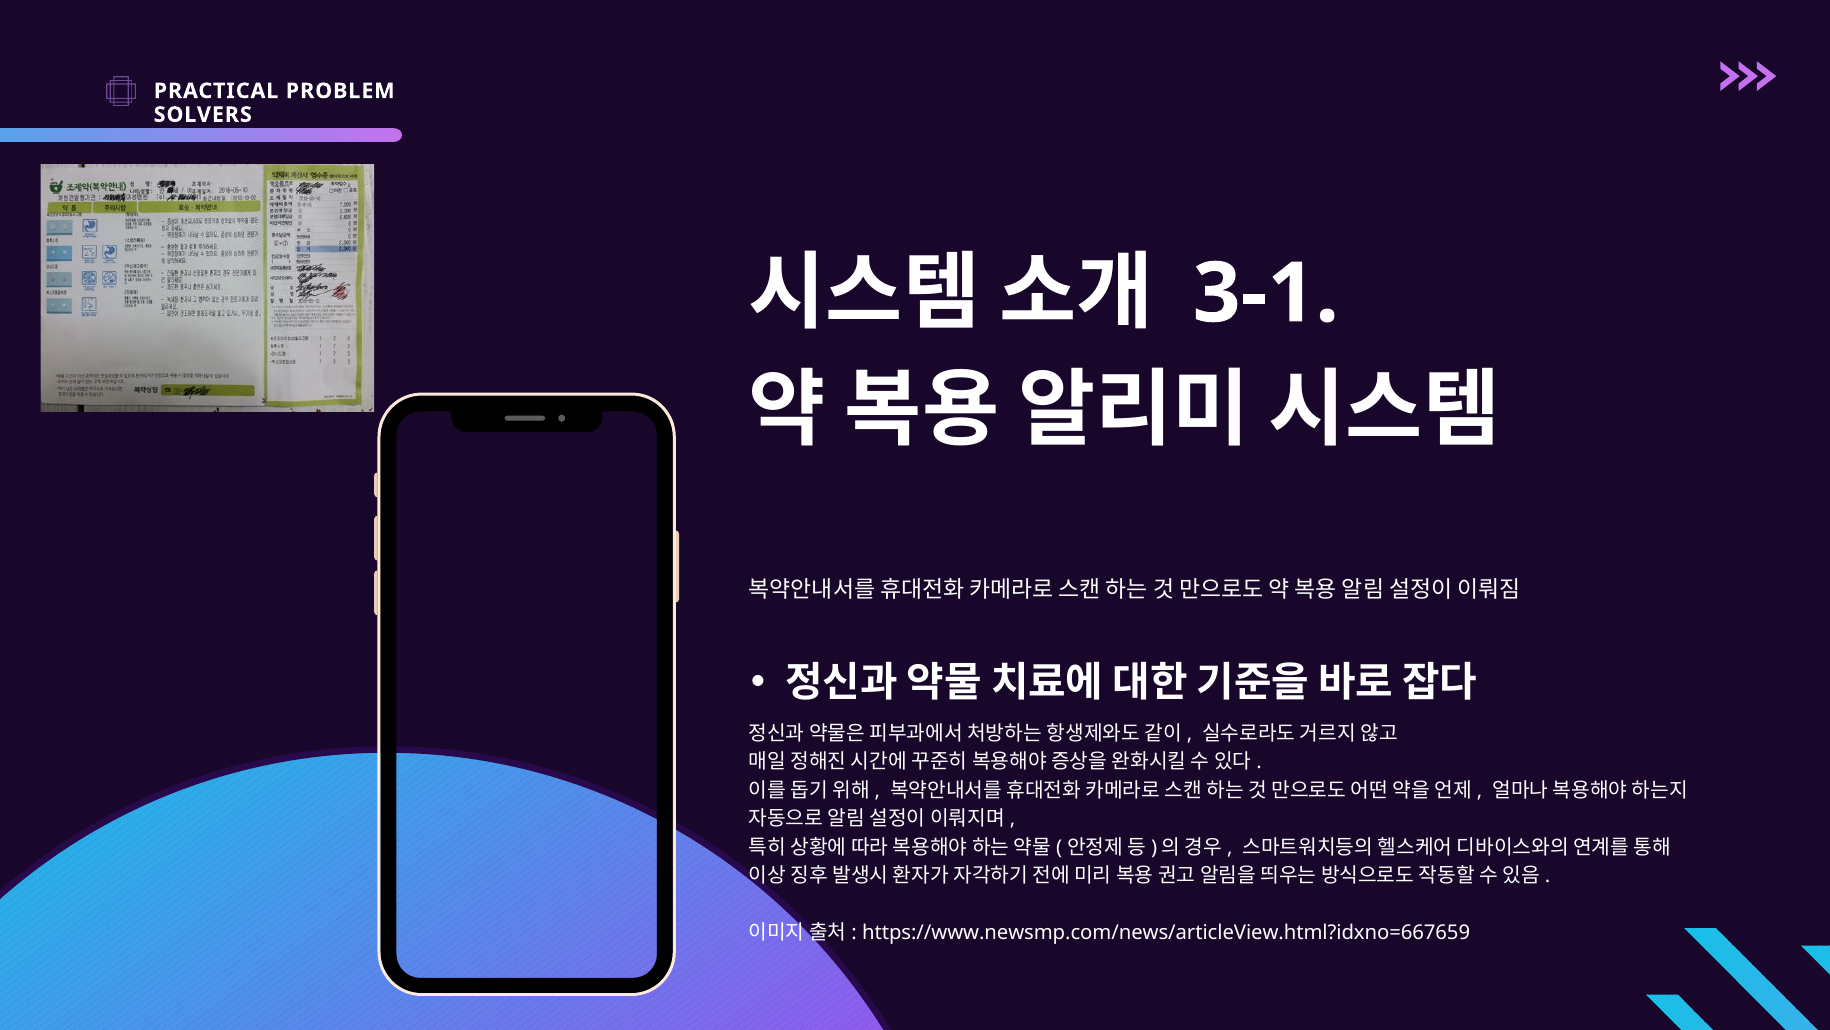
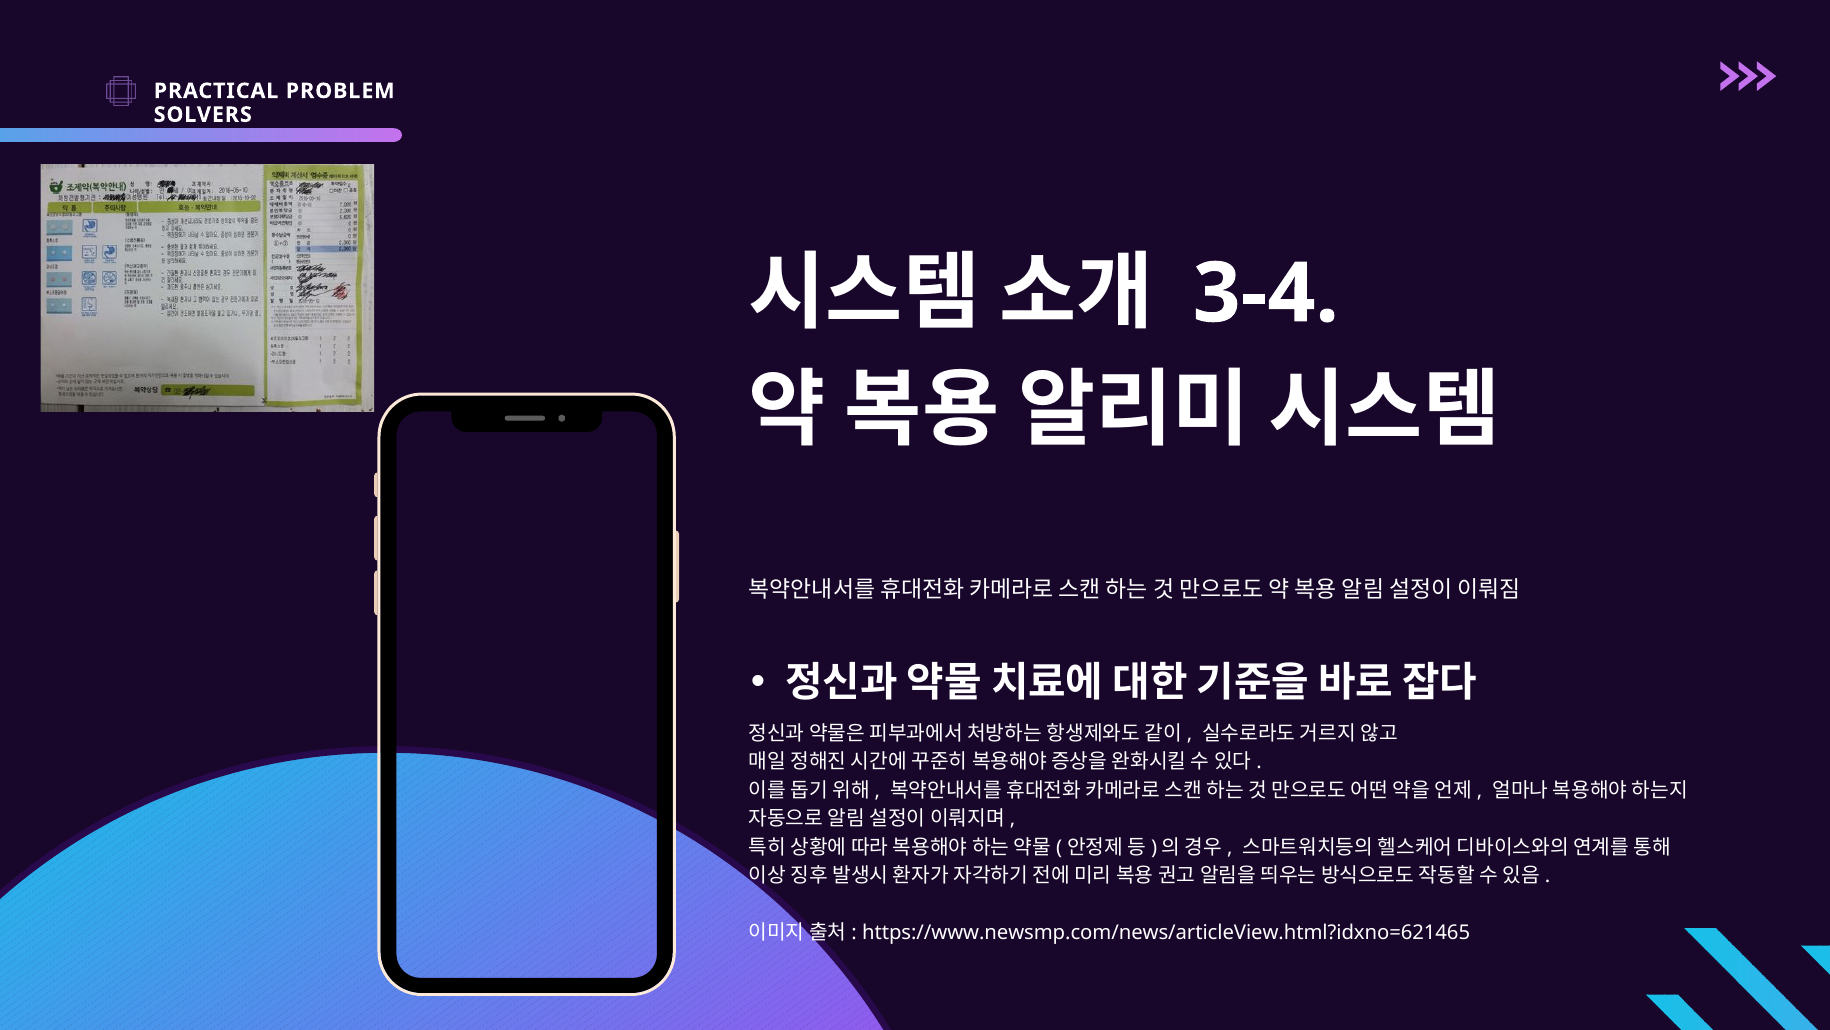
3-1: 3-1 -> 3-4 (1266, 294)
https://www.newsmp.com/news/articleView.html?idxno=667659: https://www.newsmp.com/news/articleView.html?idxno=667659 -> https://www.newsmp.com/news/articleView.html?idxno=621465 (1166, 932)
